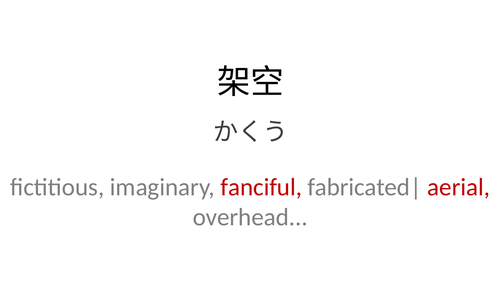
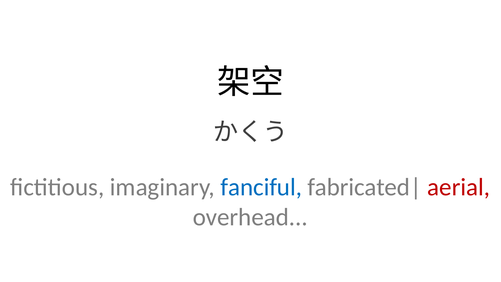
fanciful colour: red -> blue (261, 187)
